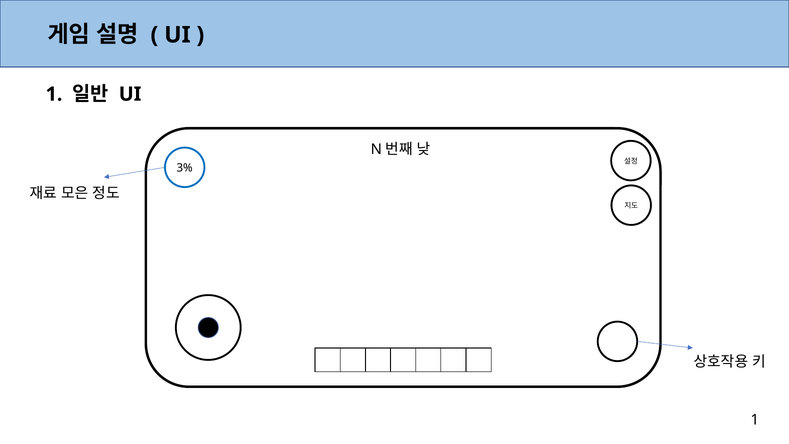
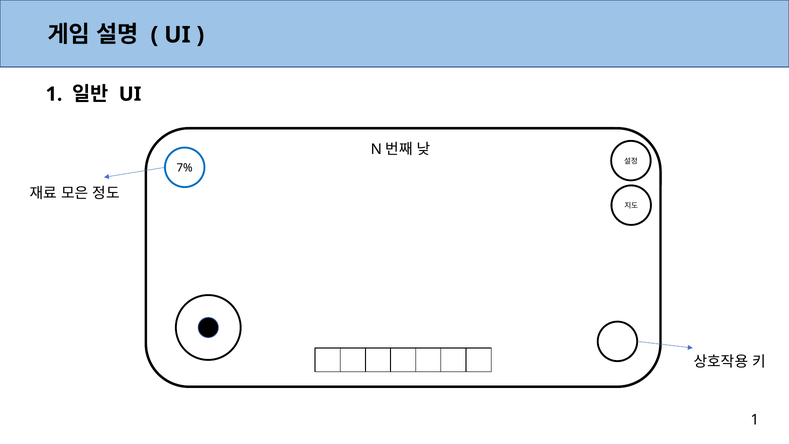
3%: 3% -> 7% (185, 168)
